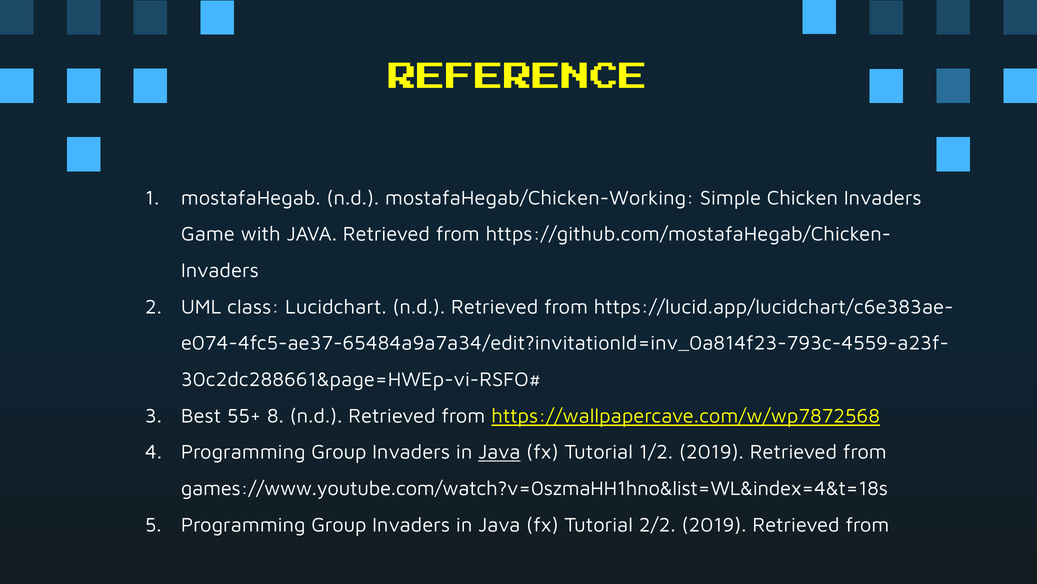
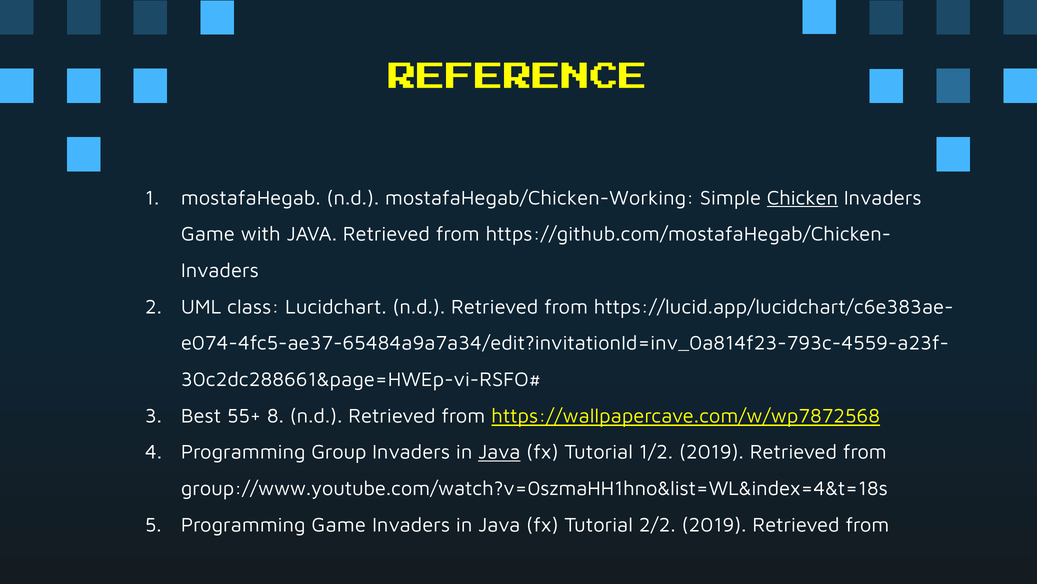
Chicken underline: none -> present (802, 198)
games://www.youtube.com/watch?v=0szmaHH1hno&list=WL&index=4&t=18s: games://www.youtube.com/watch?v=0szmaHH1hno&list=WL&index=4&t=18s -> group://www.youtube.com/watch?v=0szmaHH1hno&list=WL&index=4&t=18s (534, 488)
Group: Group -> Game (339, 524)
